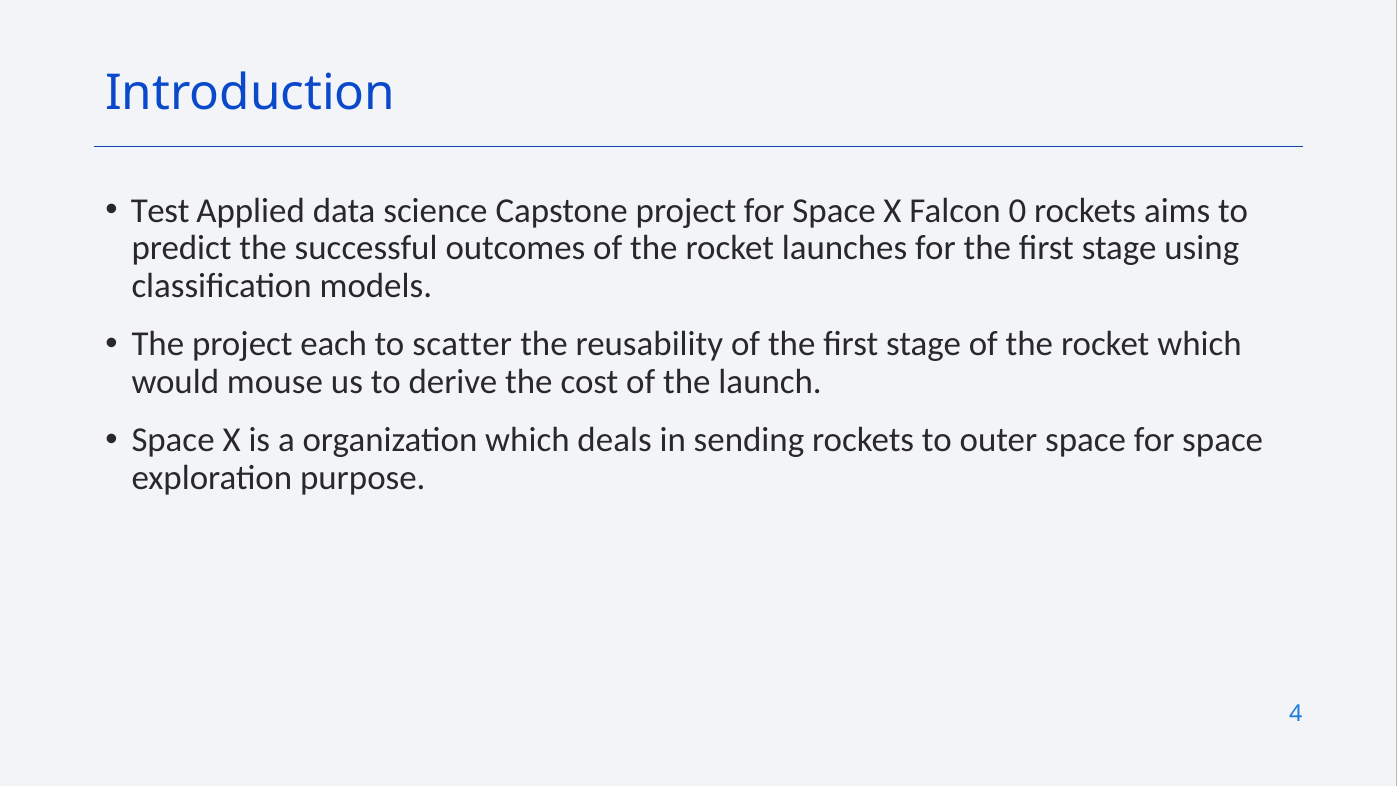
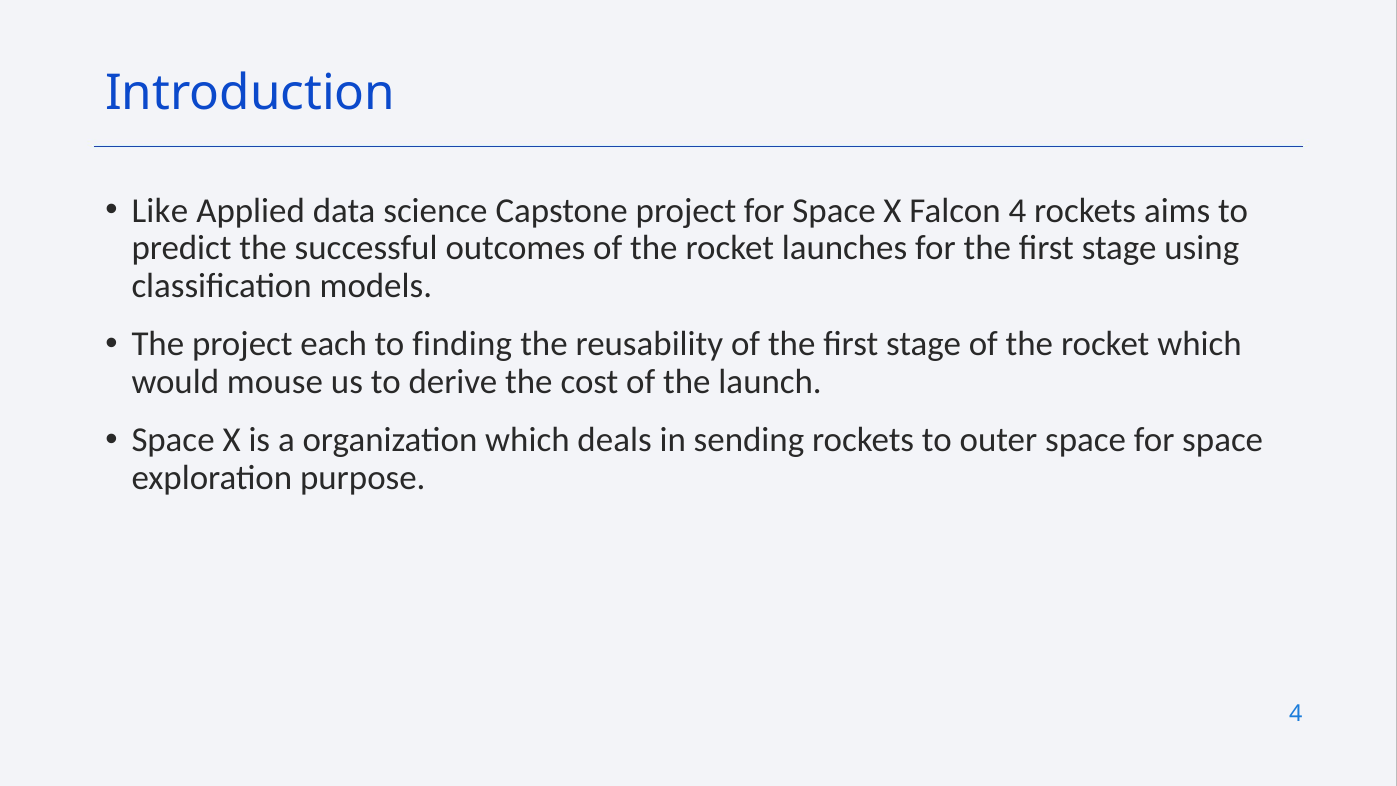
Test: Test -> Like (160, 211)
Falcon 0: 0 -> 4 (1017, 211)
scatter: scatter -> finding (462, 344)
